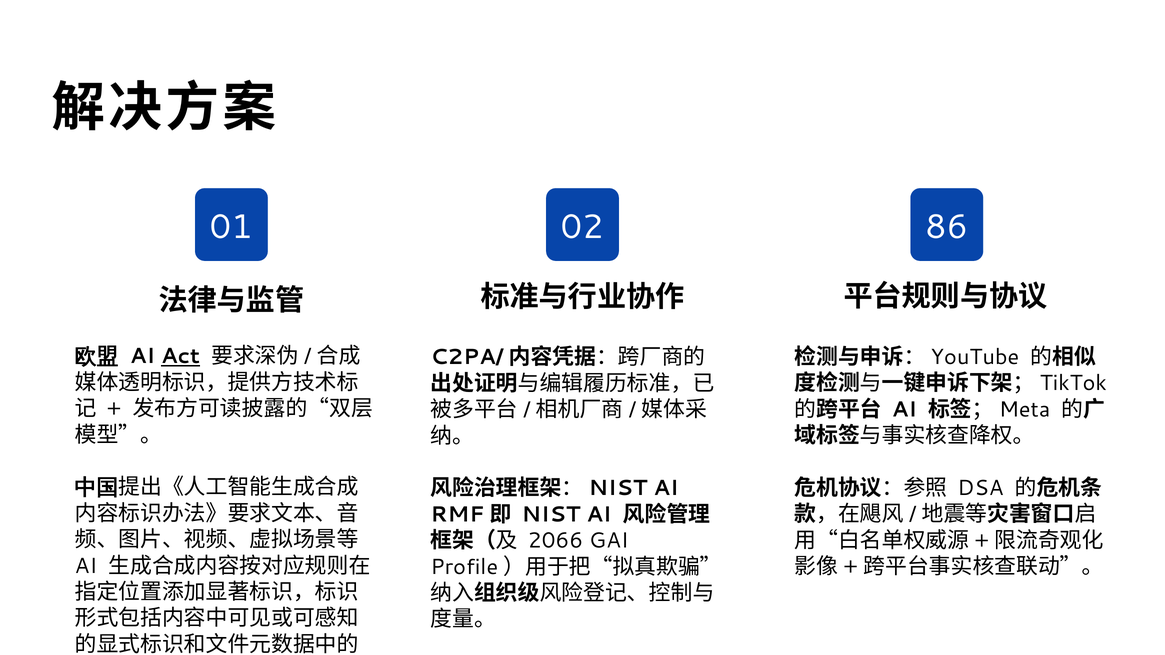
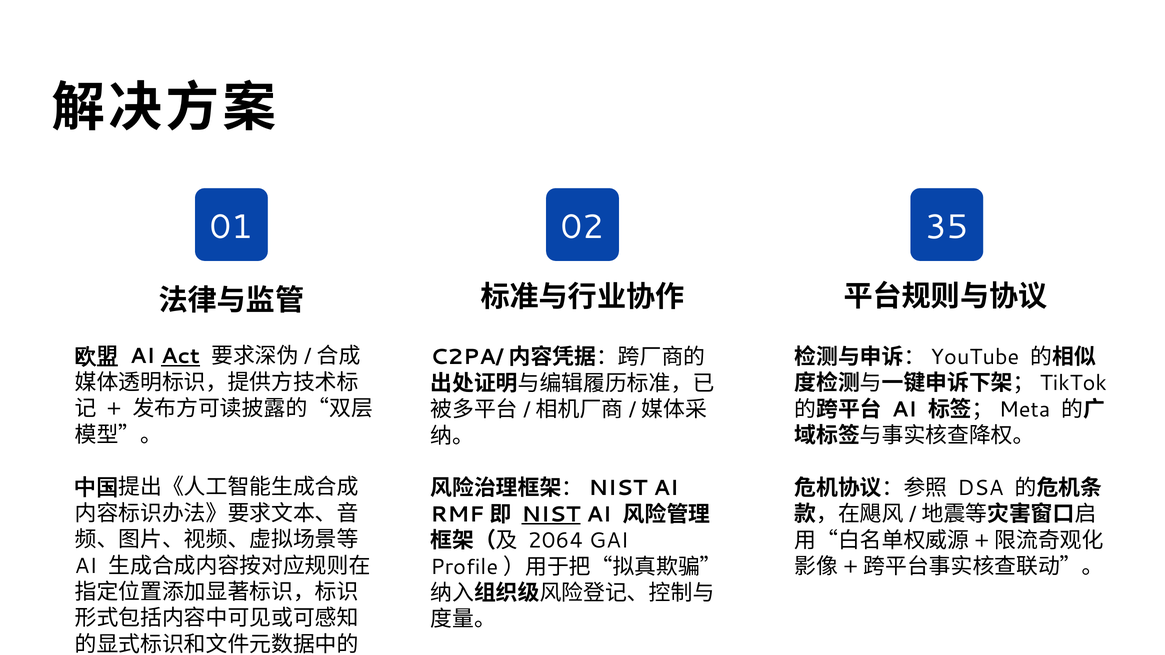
86: 86 -> 35 (947, 227)
NIST underline: none -> present (551, 515)
2066: 2066 -> 2064 (556, 541)
